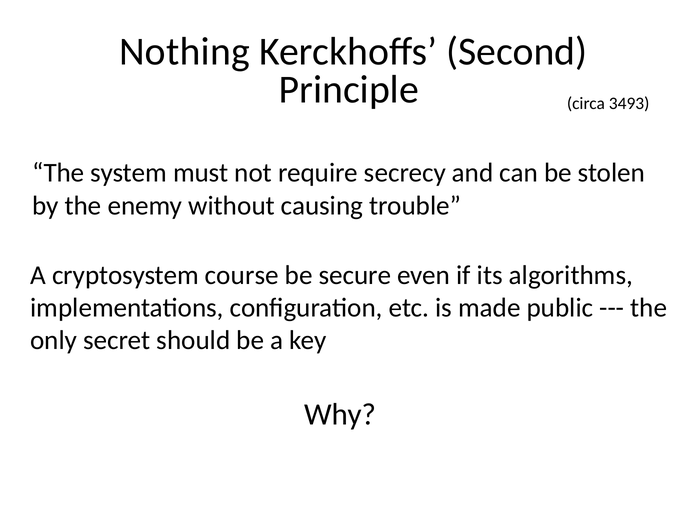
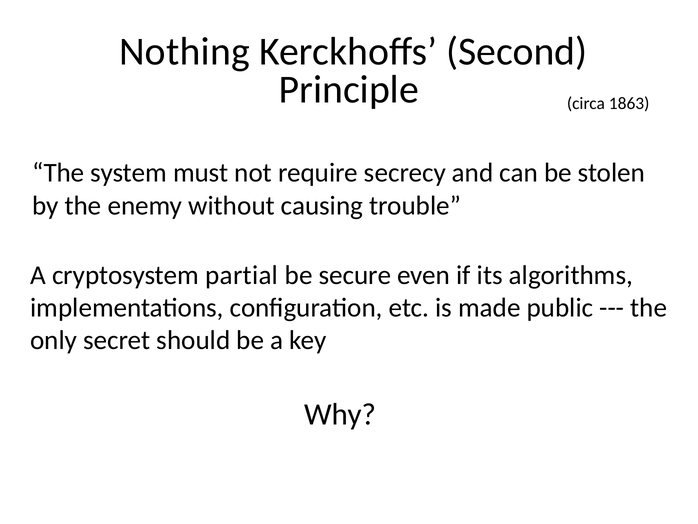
3493: 3493 -> 1863 (629, 103)
course: course -> partial (242, 275)
